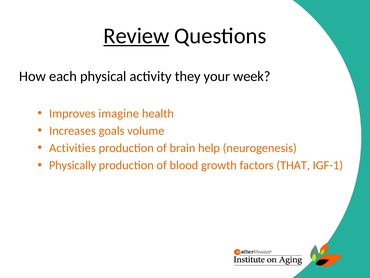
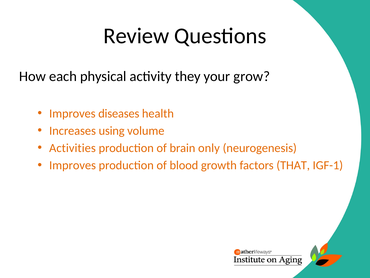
Review underline: present -> none (136, 36)
week: week -> grow (252, 76)
imagine: imagine -> diseases (119, 113)
goals: goals -> using (112, 131)
help: help -> only (209, 148)
Physically: Physically -> Improves (73, 165)
